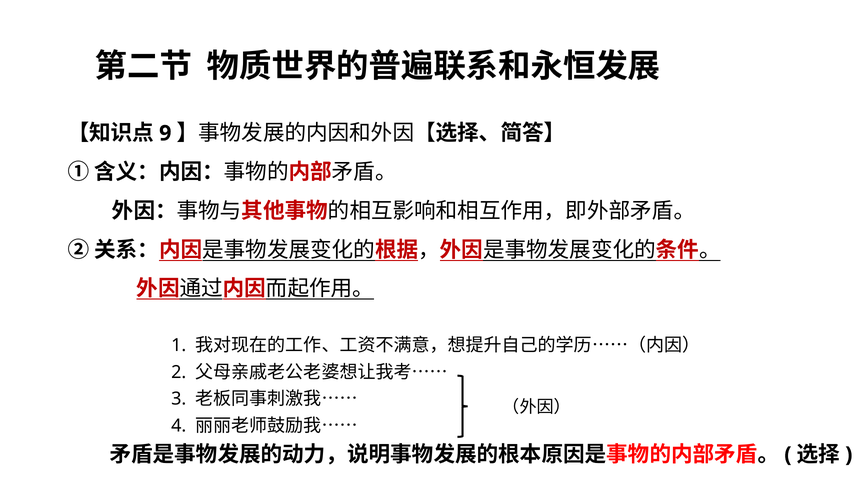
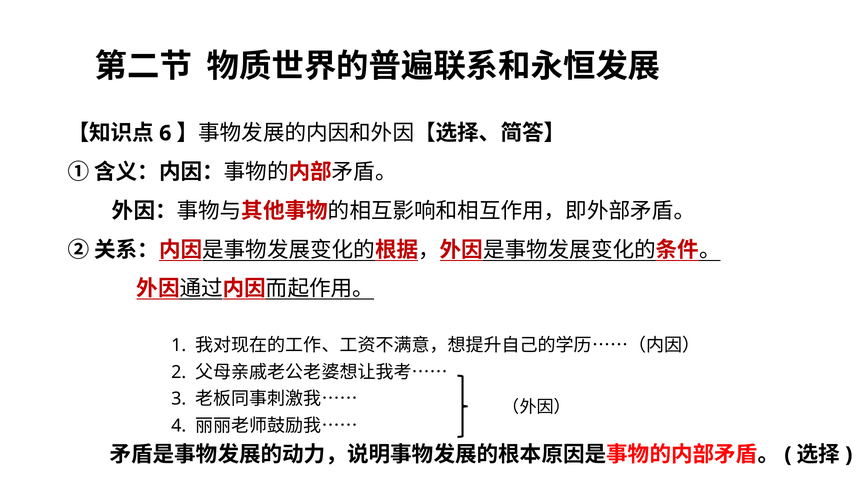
9: 9 -> 6 (165, 133)
